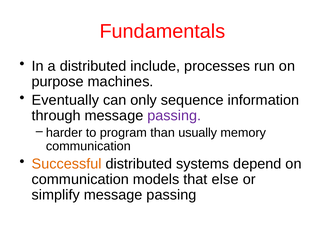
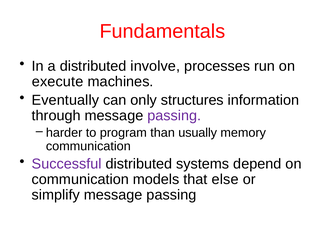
include: include -> involve (155, 66)
purpose: purpose -> execute (58, 82)
sequence: sequence -> structures (192, 100)
Successful colour: orange -> purple (67, 164)
